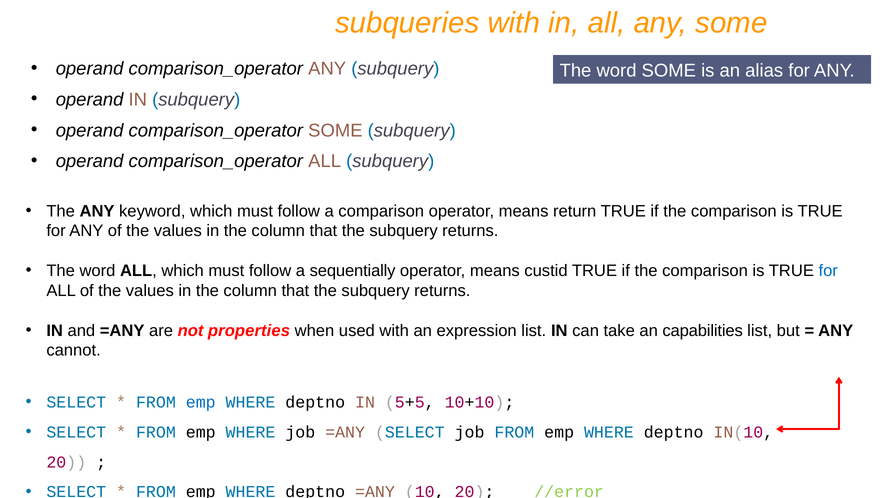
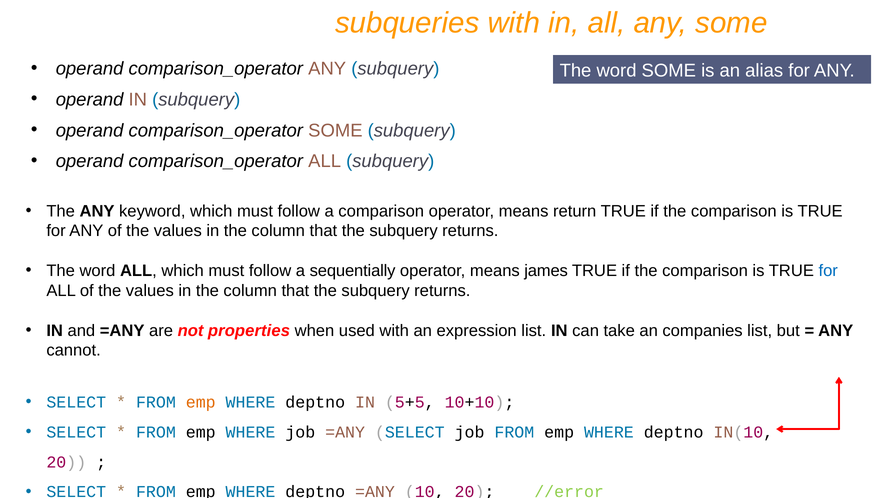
custid: custid -> james (546, 271)
capabilities: capabilities -> companies (703, 330)
emp colour: blue -> orange (201, 402)
